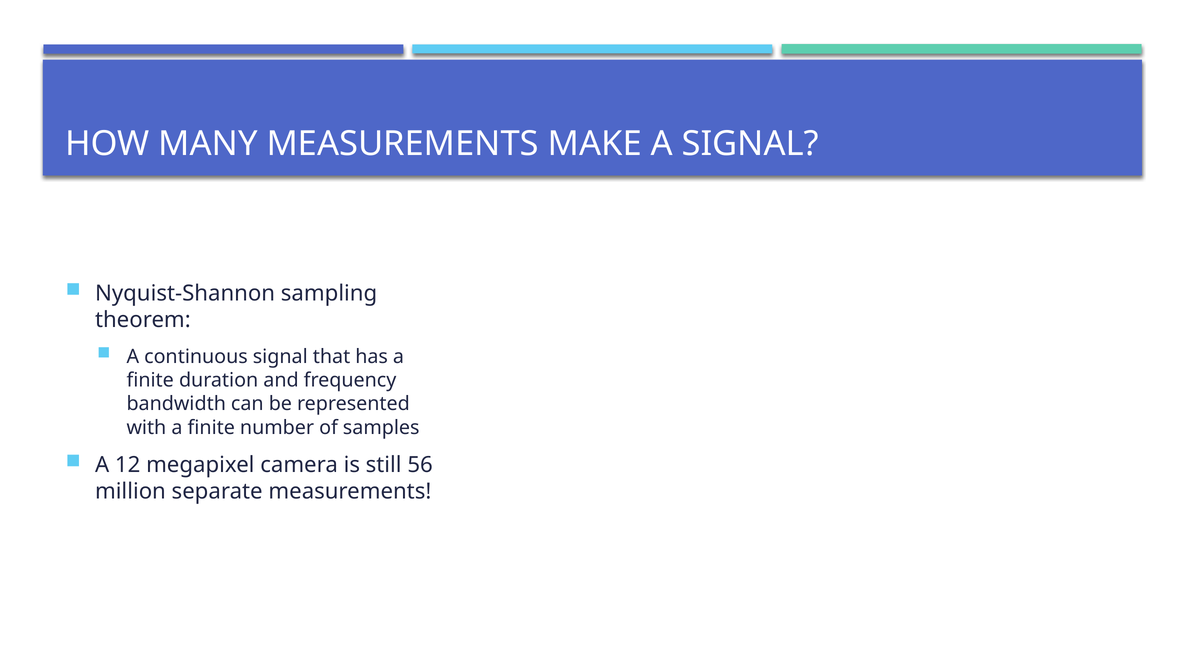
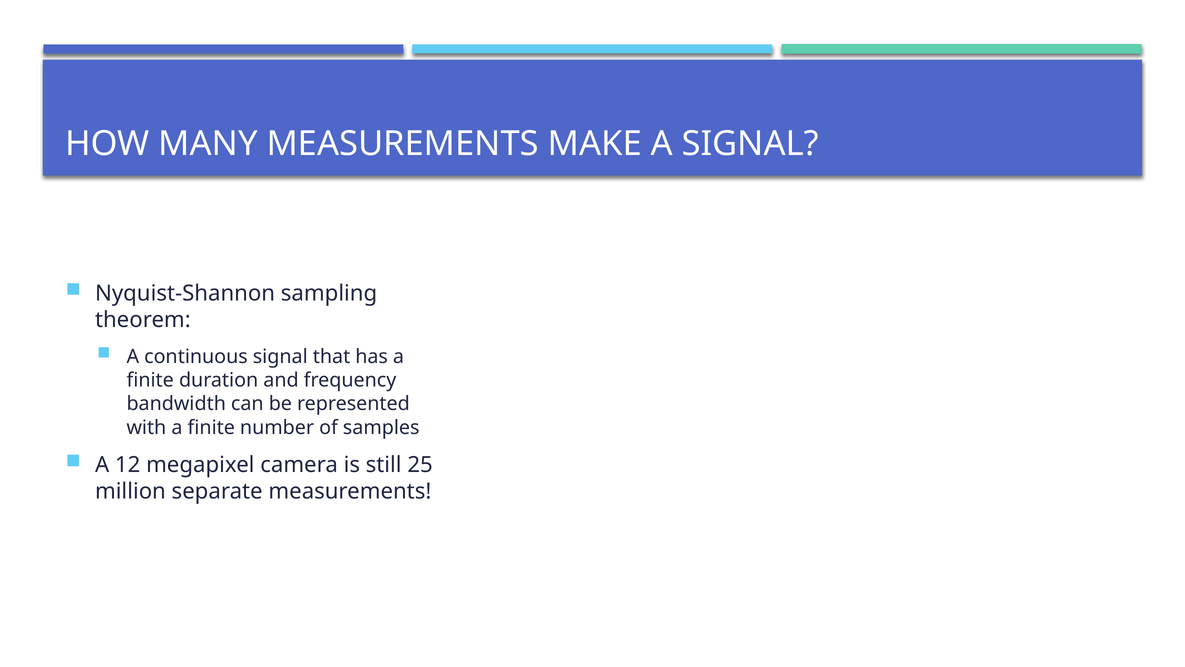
56: 56 -> 25 (420, 465)
